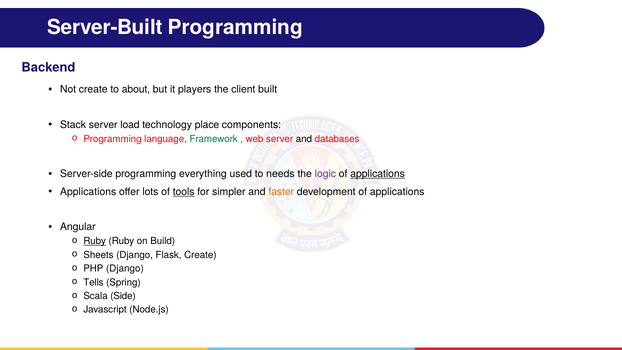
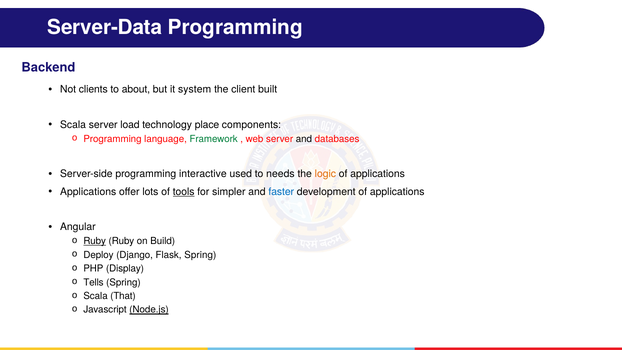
Server-Built: Server-Built -> Server-Data (105, 28)
Not create: create -> clients (93, 89)
players: players -> system (195, 89)
Stack: Stack -> Scala (73, 125)
everything: everything -> interactive (203, 174)
logic colour: purple -> orange (325, 174)
applications underline: present -> none (378, 174)
faster colour: orange -> blue (281, 192)
Sheets: Sheets -> Deploy (99, 255)
Flask Create: Create -> Spring (200, 255)
PHP Django: Django -> Display (125, 268)
Side: Side -> That (123, 296)
Node.js underline: none -> present (149, 310)
